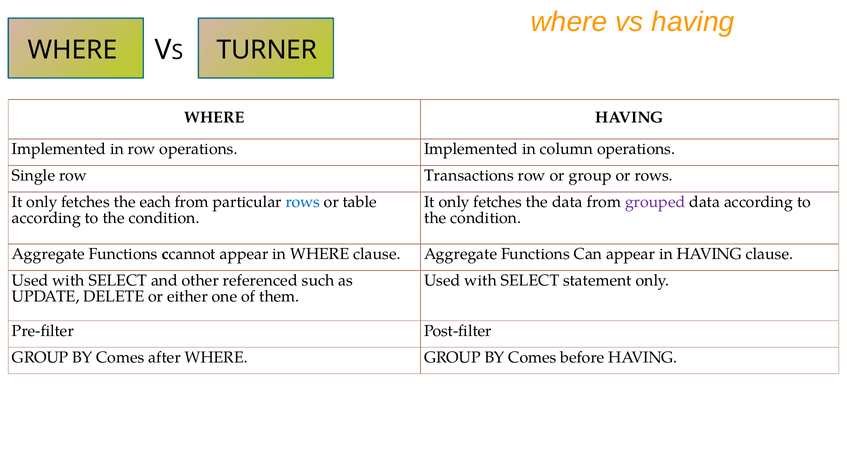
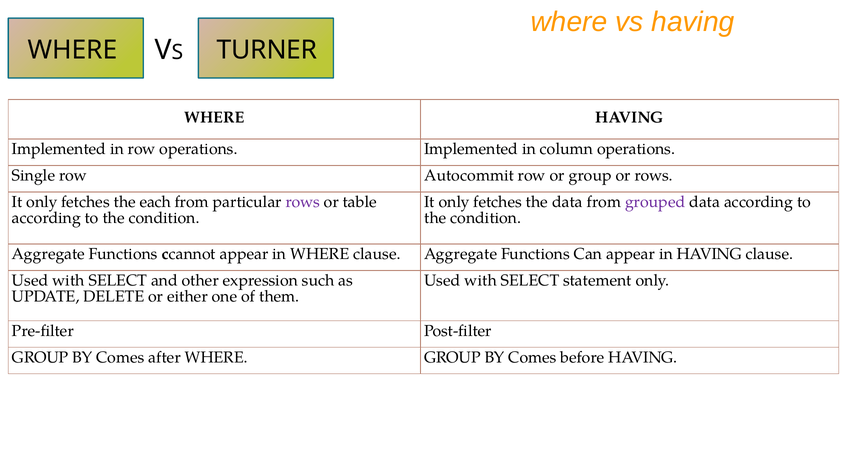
Transactions: Transactions -> Autocommit (469, 176)
rows colour: blue -> purple (303, 202)
referenced: referenced -> expression (260, 281)
